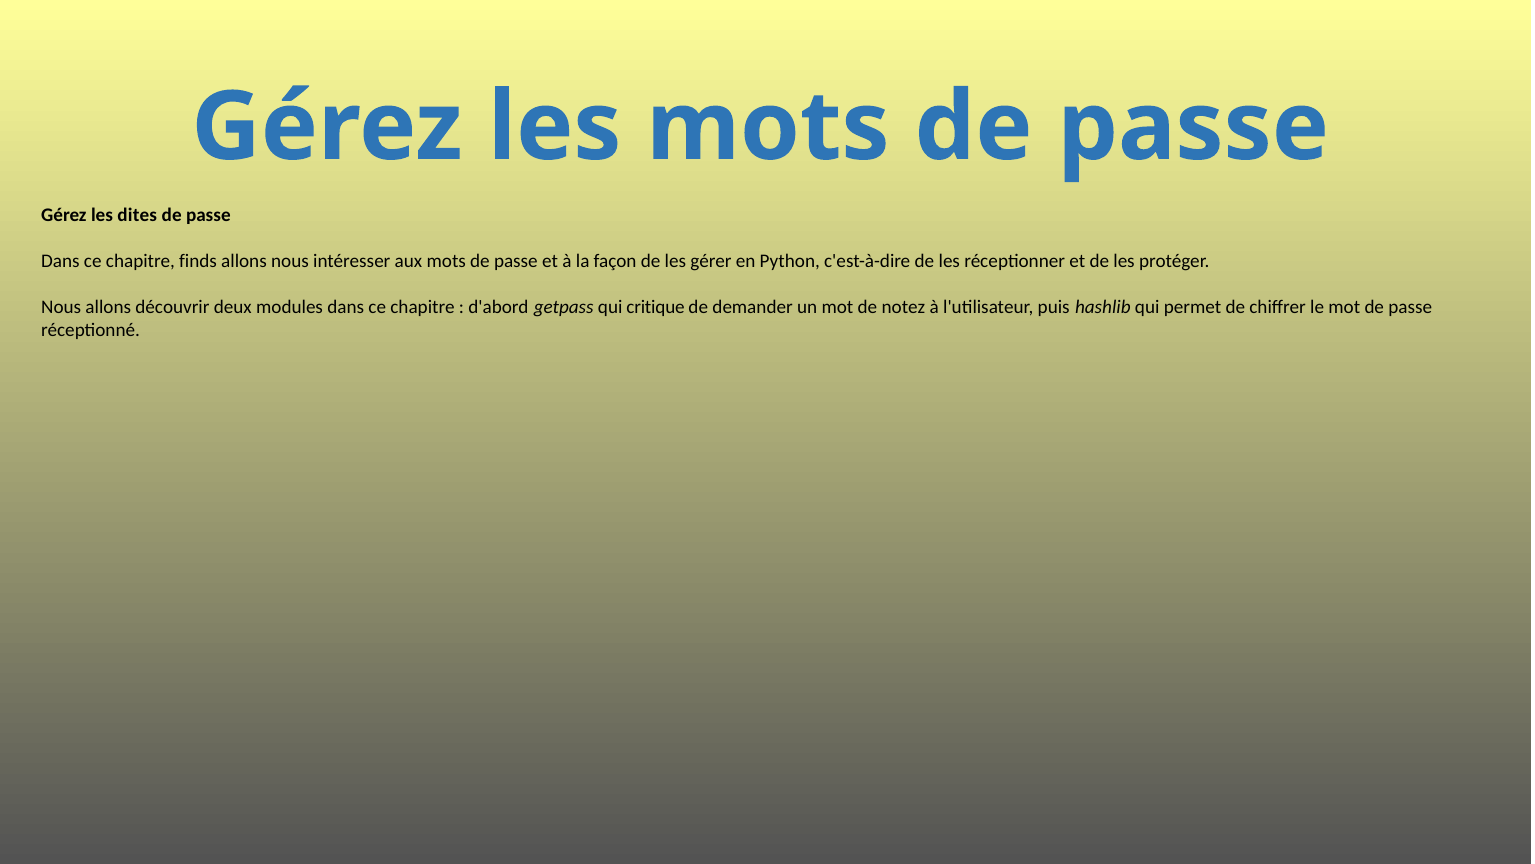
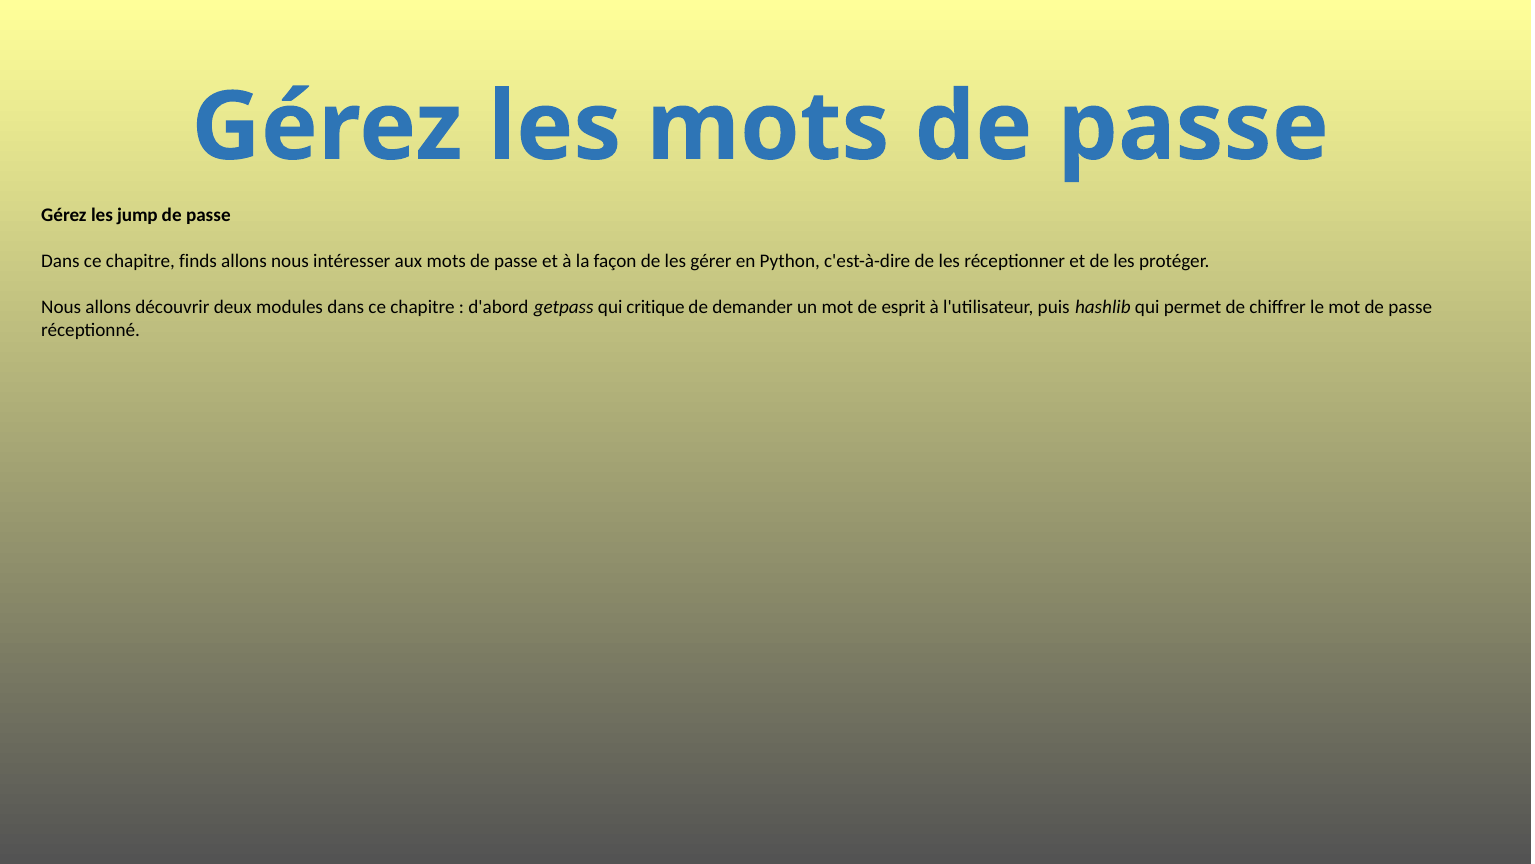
dites: dites -> jump (137, 215)
notez: notez -> esprit (904, 307)
